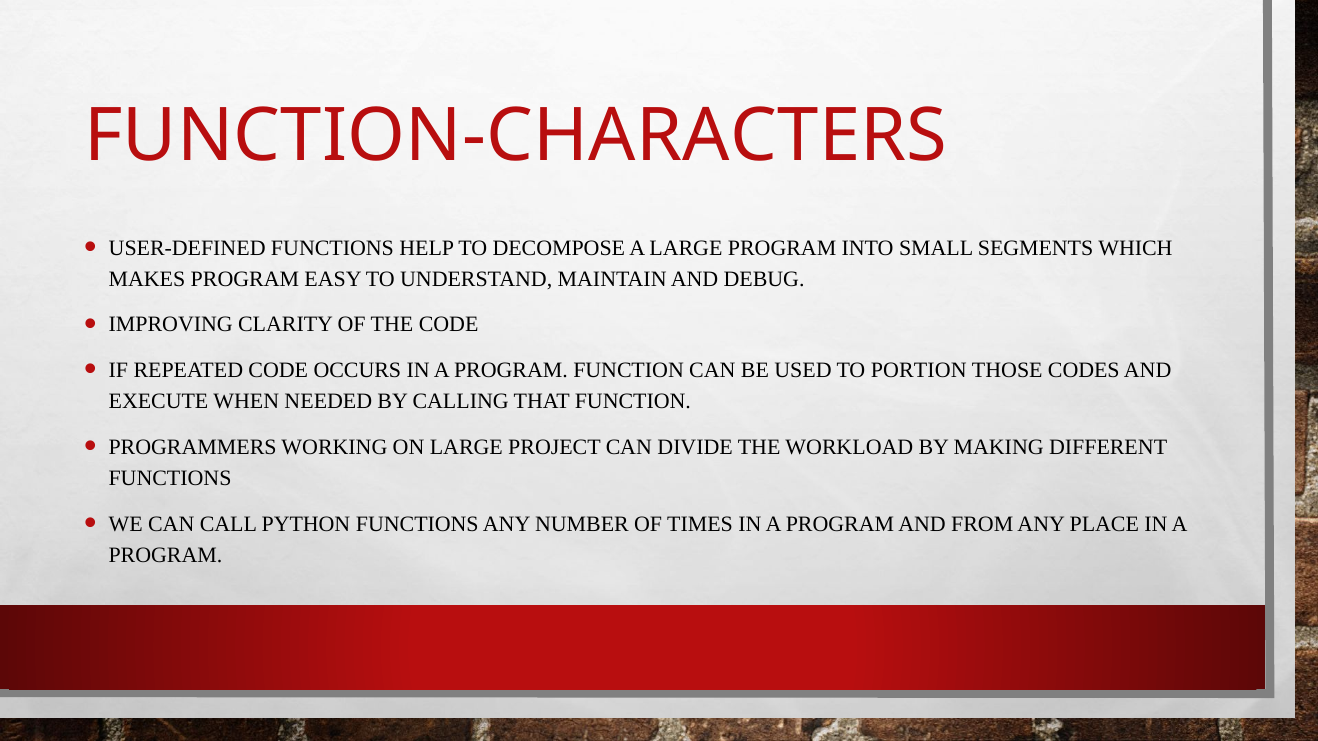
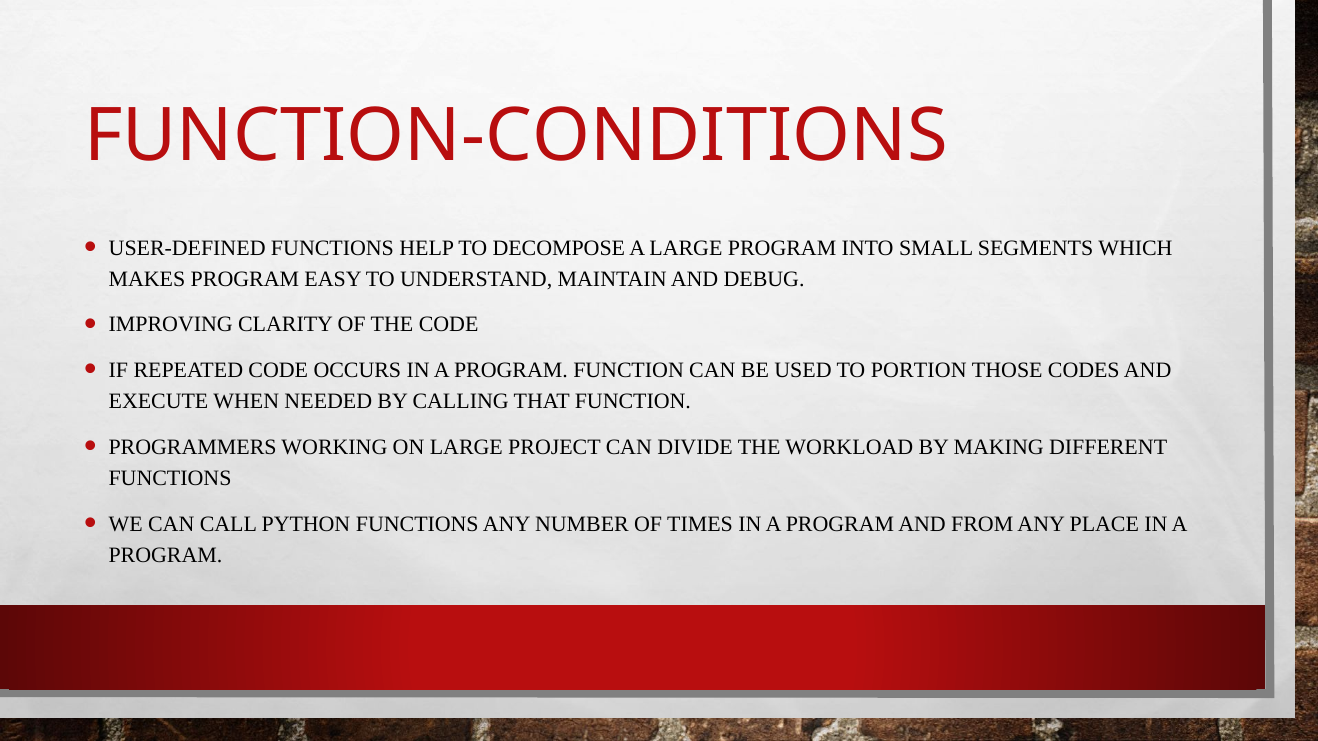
FUNCTION-CHARACTERS: FUNCTION-CHARACTERS -> FUNCTION-CONDITIONS (516, 136)
